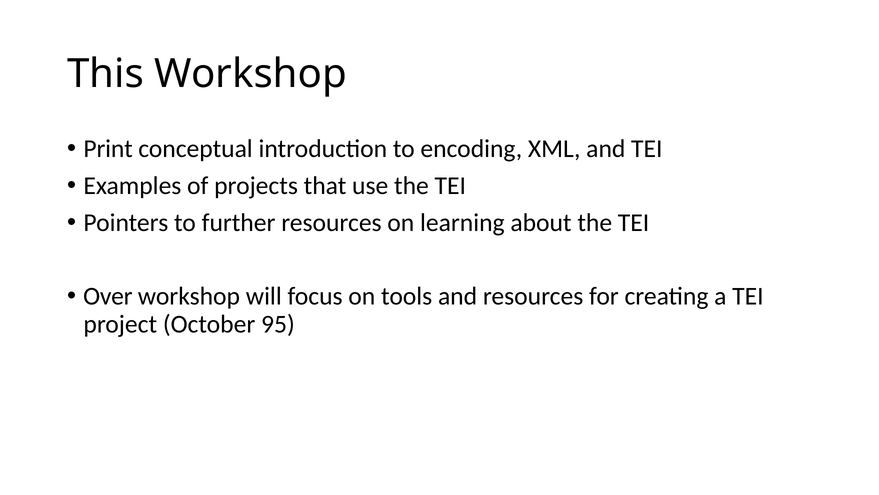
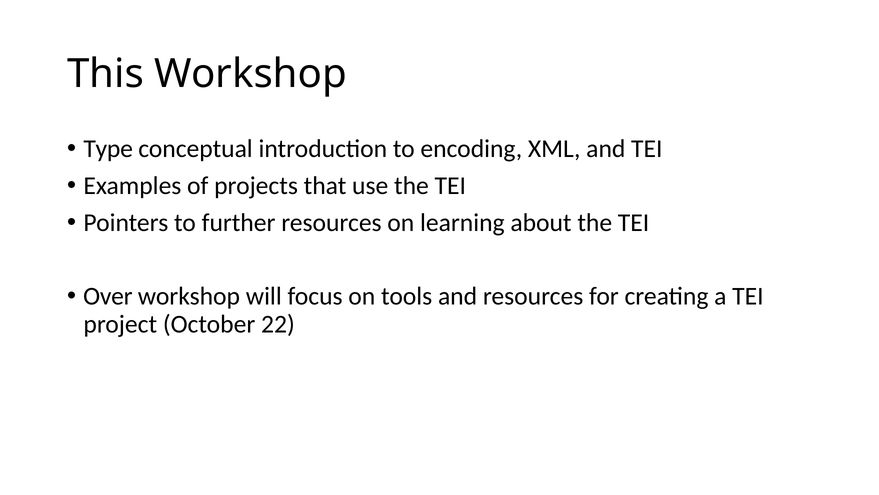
Print: Print -> Type (108, 149)
95: 95 -> 22 (278, 324)
